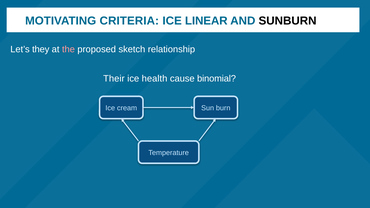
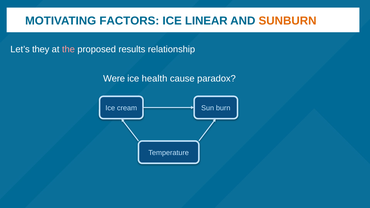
CRITERIA: CRITERIA -> FACTORS (129, 21)
SUNBURN colour: black -> orange (288, 21)
sketch: sketch -> results (132, 49)
Their: Their -> Were (114, 79)
binomial: binomial -> paradox (216, 79)
